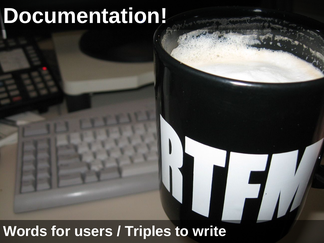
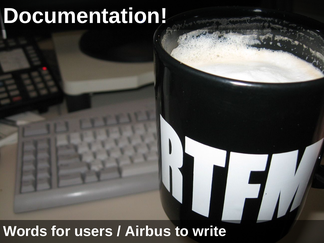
Triples: Triples -> Airbus (148, 231)
